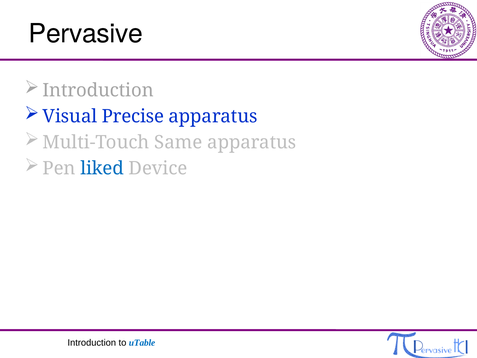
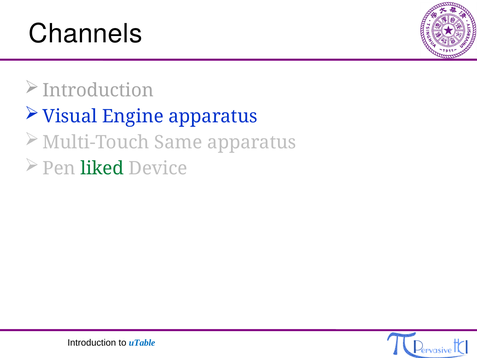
Pervasive: Pervasive -> Channels (85, 34)
Precise: Precise -> Engine (133, 116)
liked colour: blue -> green (102, 168)
